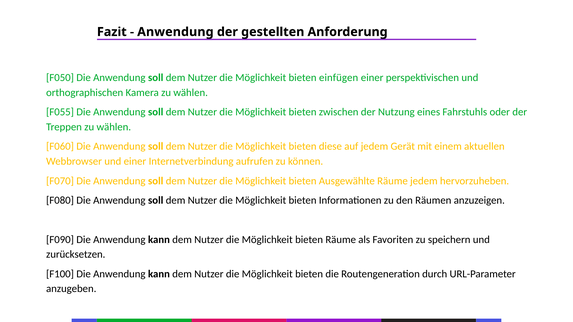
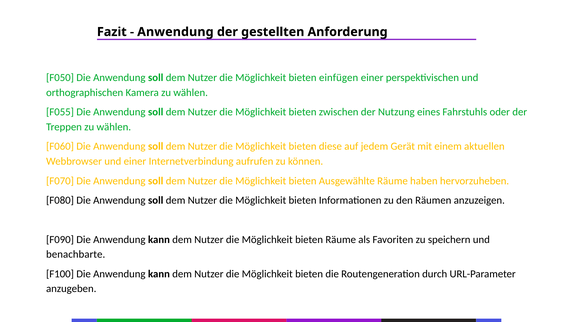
Räume jedem: jedem -> haben (424, 181)
zurücksetzen: zurücksetzen -> benachbarte (76, 255)
